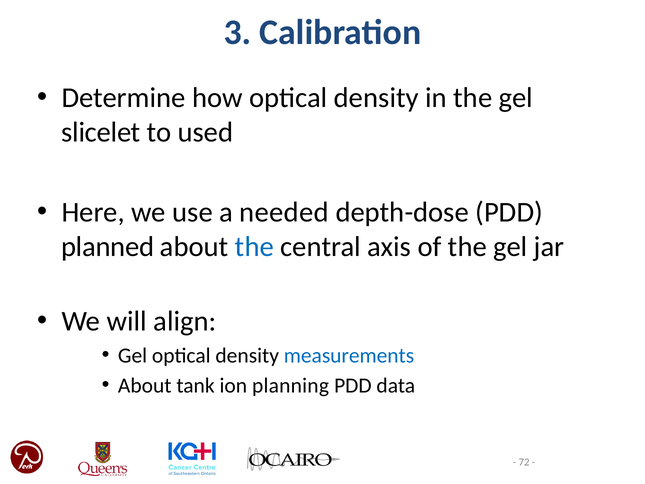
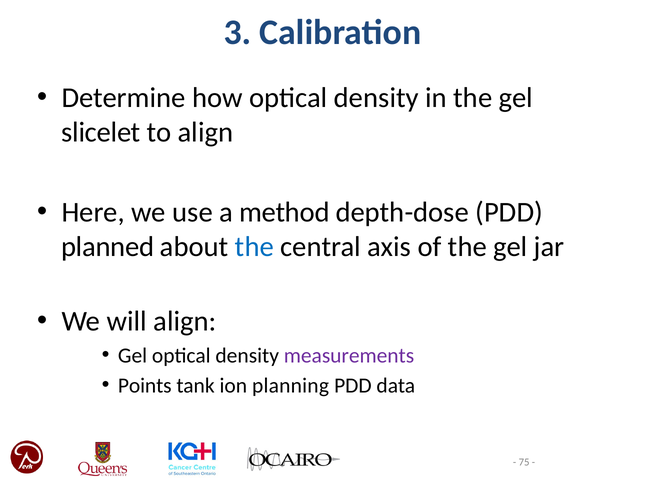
to used: used -> align (205, 132)
needed: needed -> method (284, 212)
measurements colour: blue -> purple (349, 355)
About: About -> Points (145, 385)
72: 72 -> 75 (524, 462)
